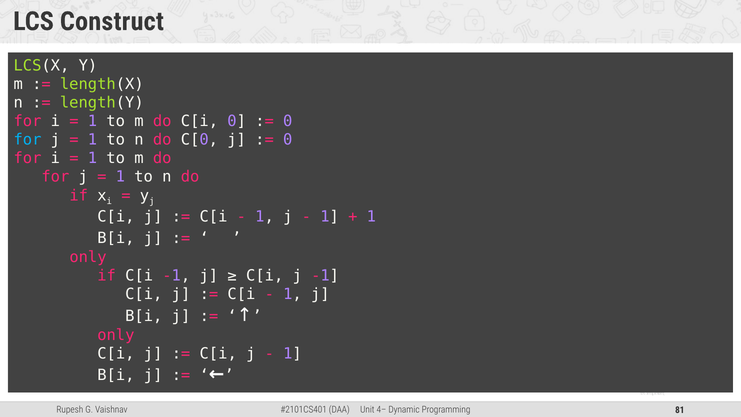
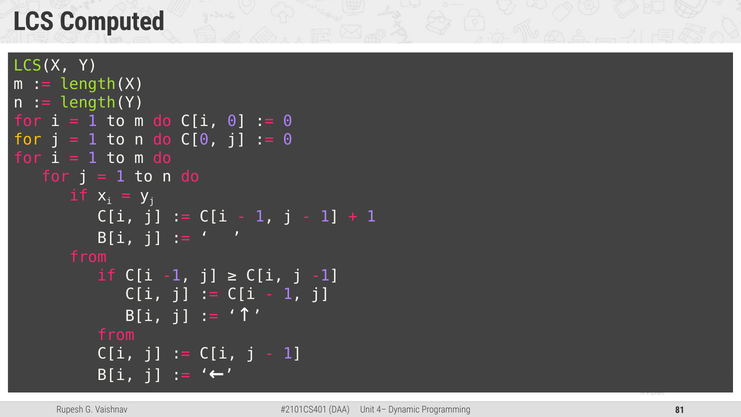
Construct: Construct -> Computed (112, 21)
for colour: light blue -> yellow (27, 140)
only: only -> from (88, 257)
only: only -> from (116, 335)
